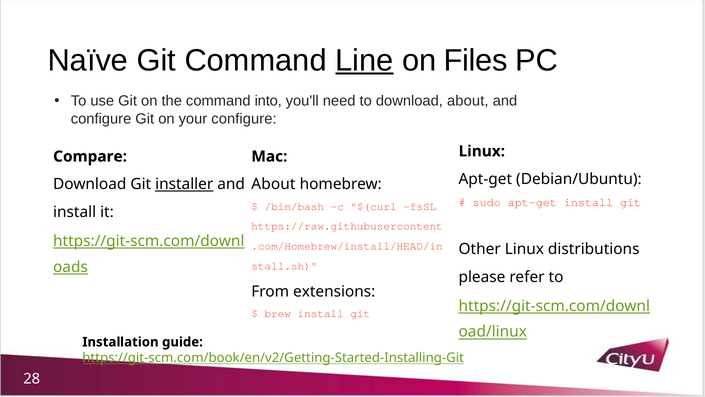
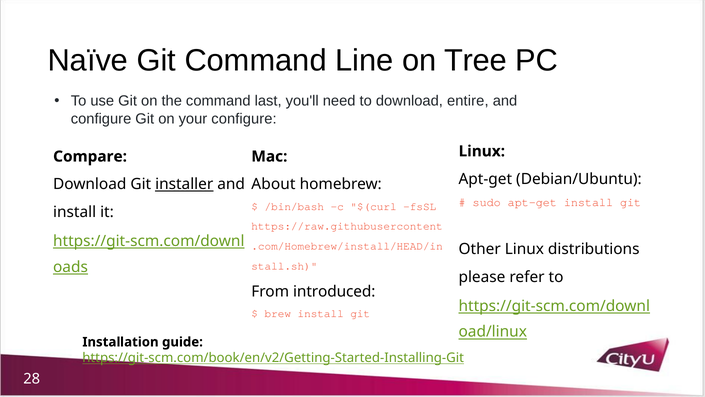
Line underline: present -> none (364, 60)
Files: Files -> Tree (476, 60)
into: into -> last (268, 101)
download about: about -> entire (468, 101)
extensions: extensions -> introduced (334, 291)
